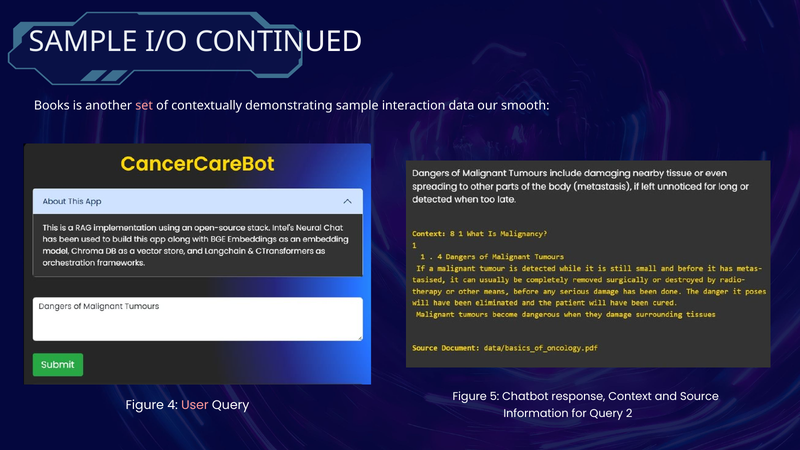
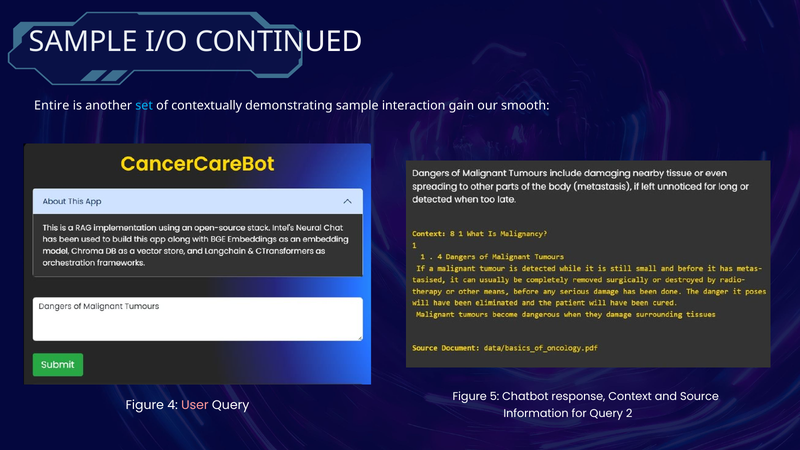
Books: Books -> Entire (52, 106)
set colour: pink -> light blue (144, 106)
data: data -> gain (461, 106)
